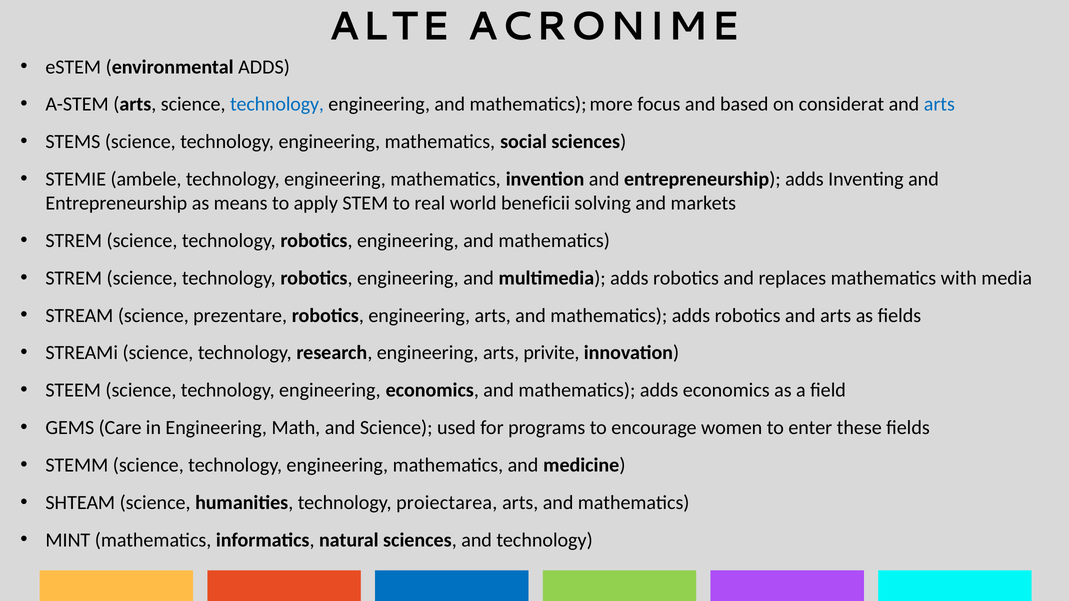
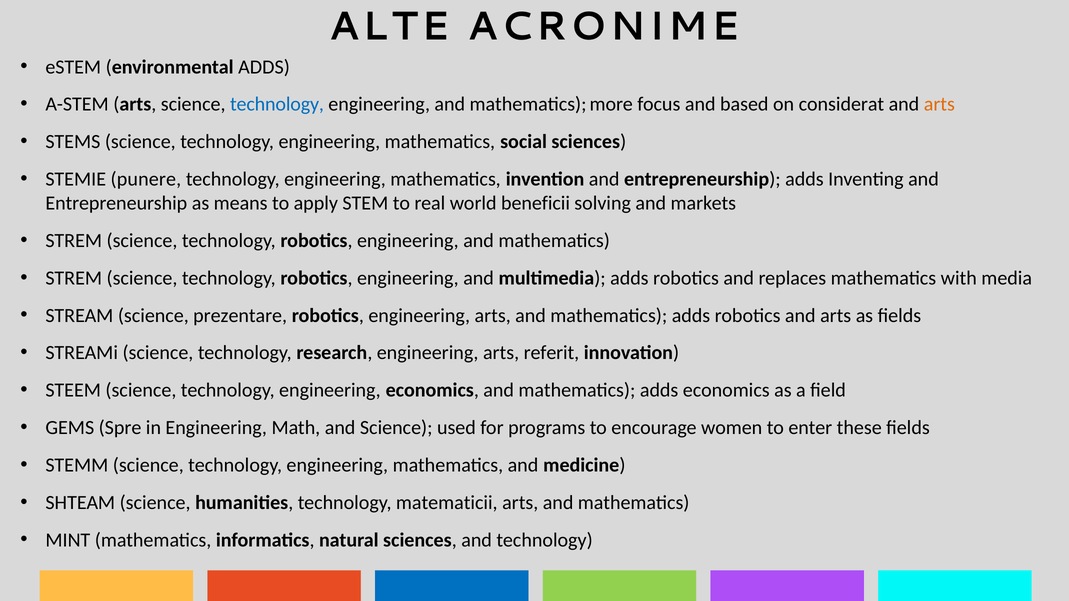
arts colour: blue -> orange (939, 104)
ambele: ambele -> punere (146, 179)
privite: privite -> referit (551, 353)
Care: Care -> Spre (120, 428)
proiectarea: proiectarea -> matematicii (447, 503)
